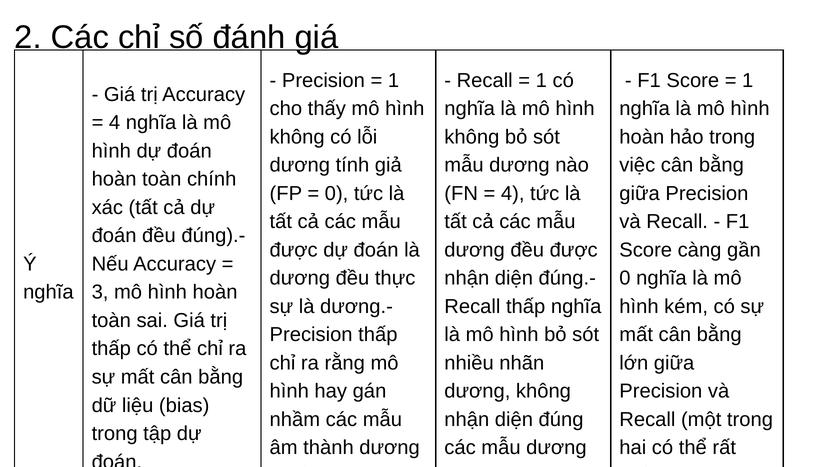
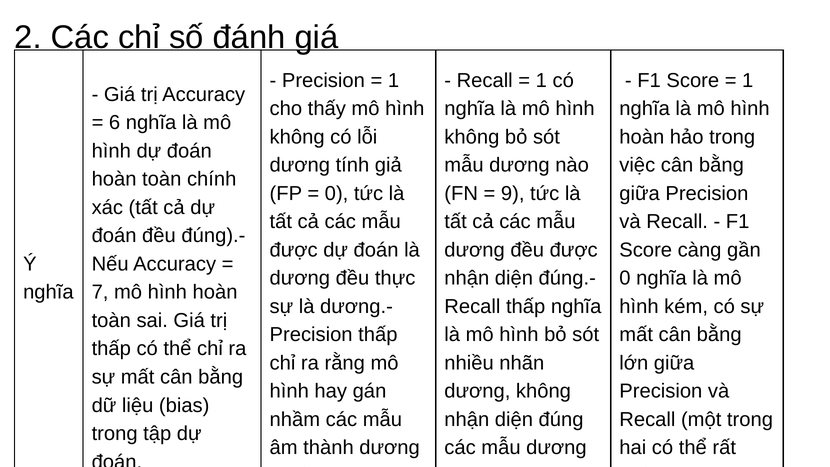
4: 4 -> 6 (115, 123)
4: 4 -> 9 (513, 193)
3: 3 -> 7 (100, 292)
